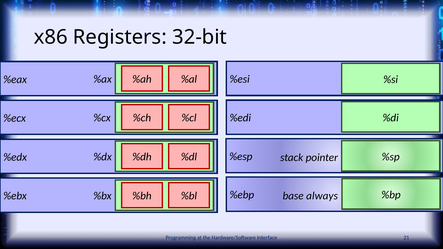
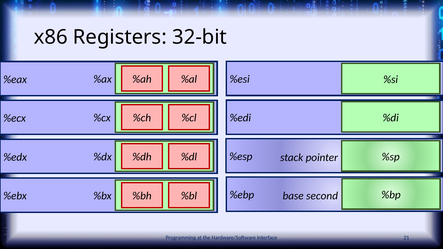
always: always -> second (322, 196)
